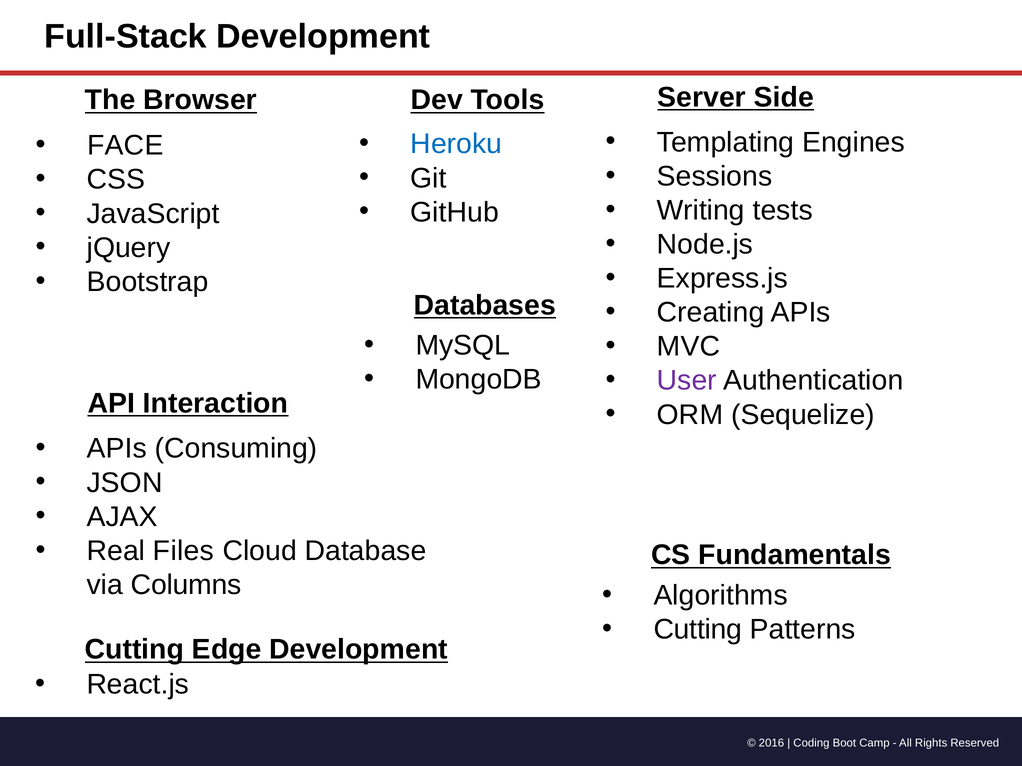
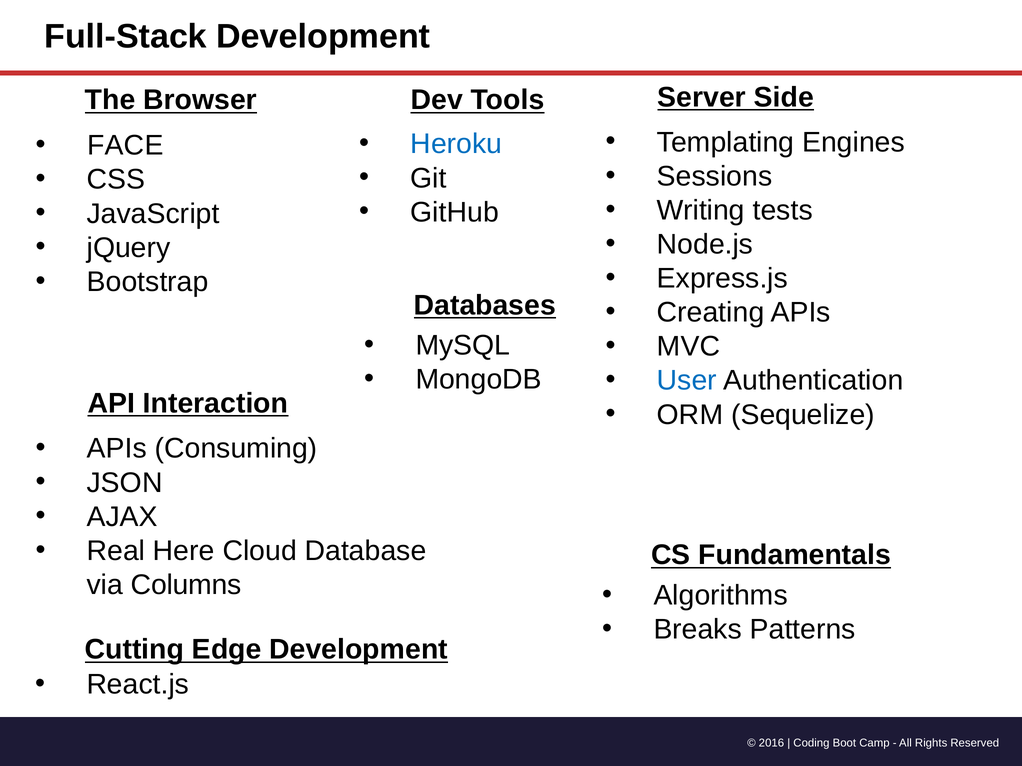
User colour: purple -> blue (687, 381)
Files: Files -> Here (184, 551)
Cutting: Cutting -> Breaks (698, 630)
